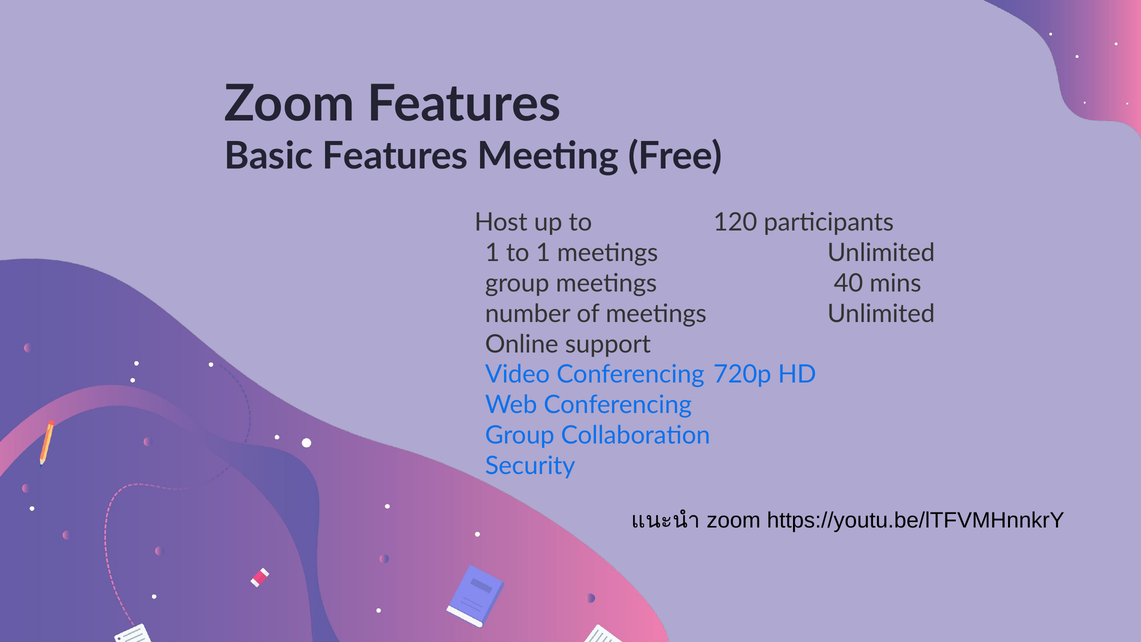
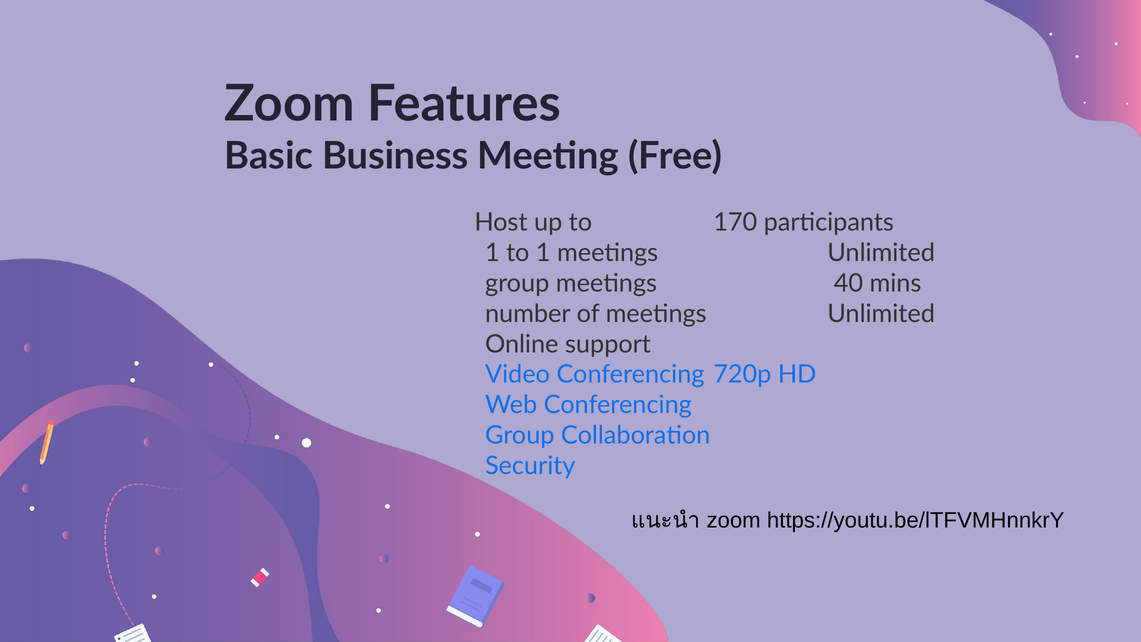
Basic Features: Features -> Business (395, 156)
120: 120 -> 170 (735, 222)
